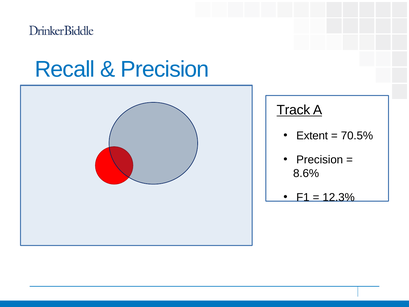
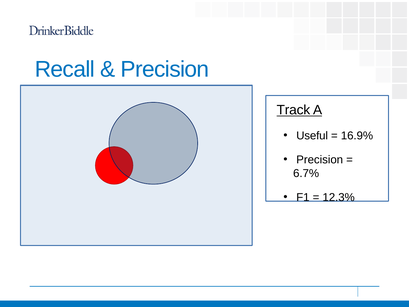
Extent: Extent -> Useful (312, 136)
70.5%: 70.5% -> 16.9% (357, 136)
8.6%: 8.6% -> 6.7% (306, 173)
